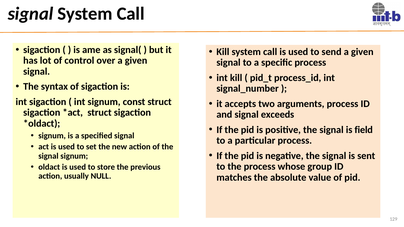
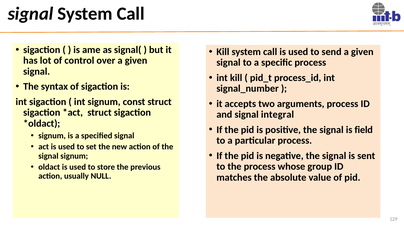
exceeds: exceeds -> integral (277, 115)
